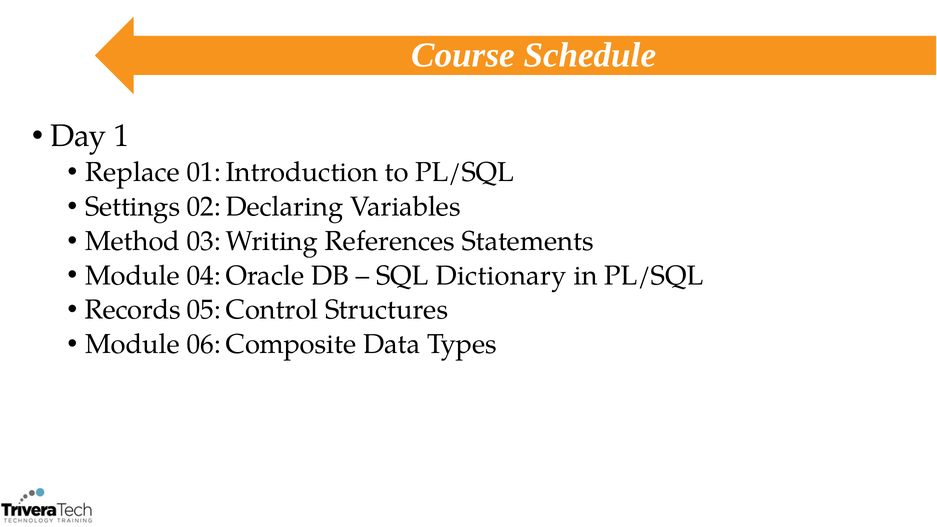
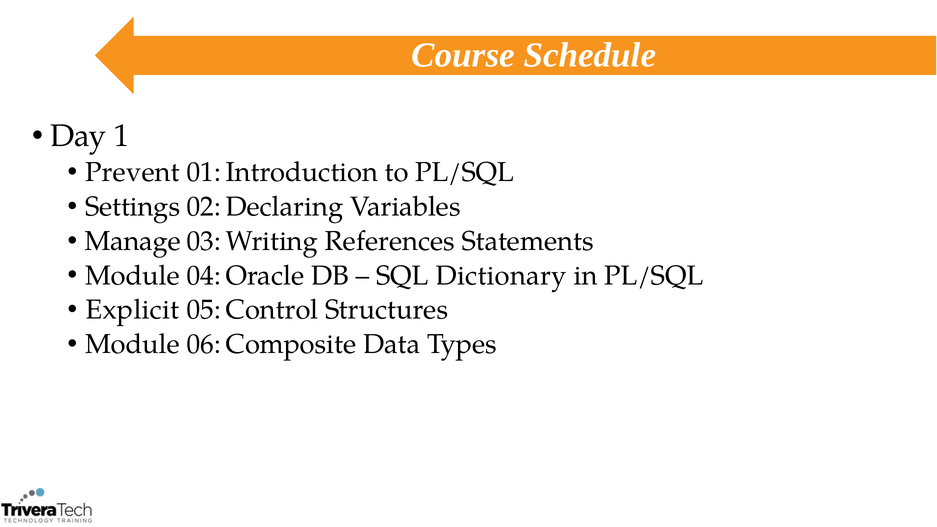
Replace: Replace -> Prevent (133, 172)
Method: Method -> Manage (133, 241)
Records: Records -> Explicit (132, 310)
